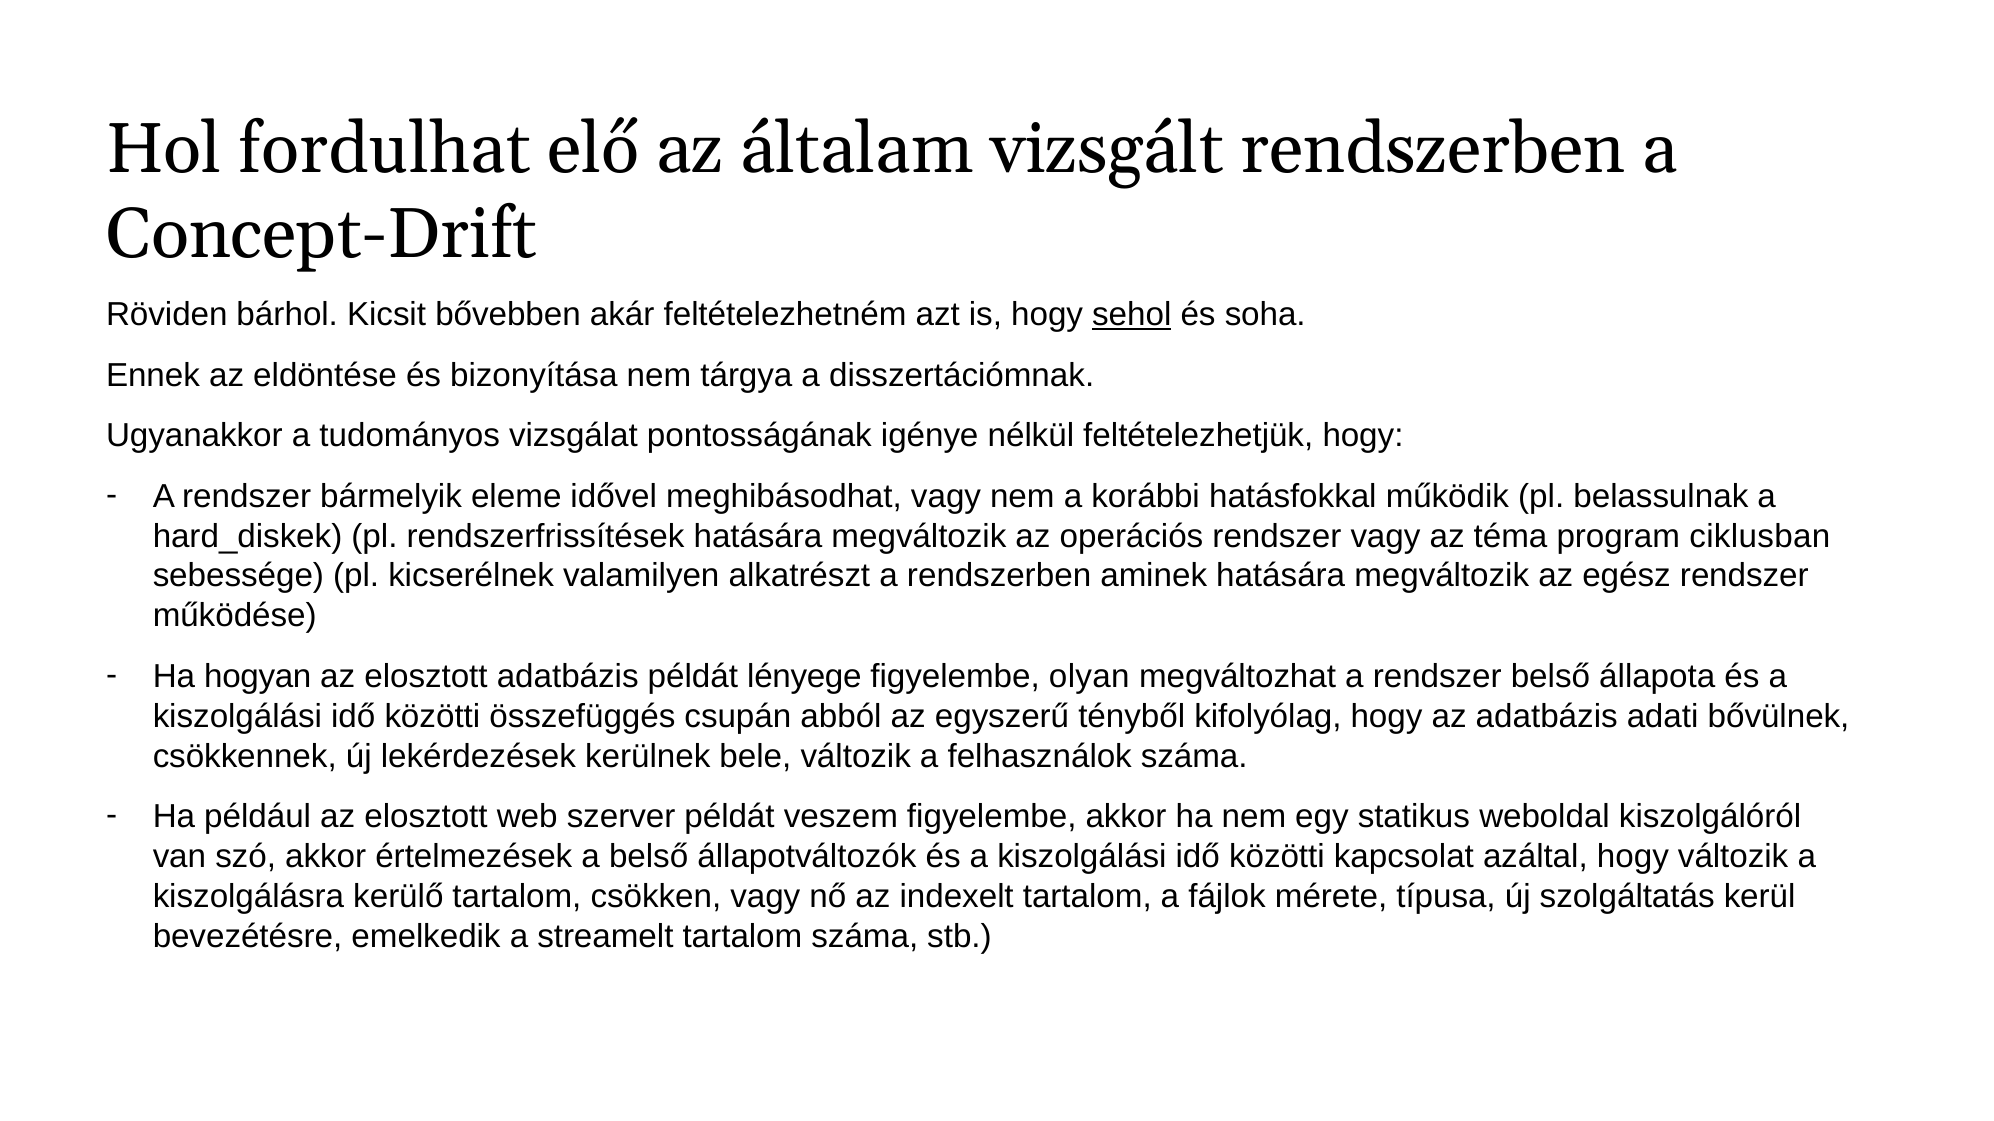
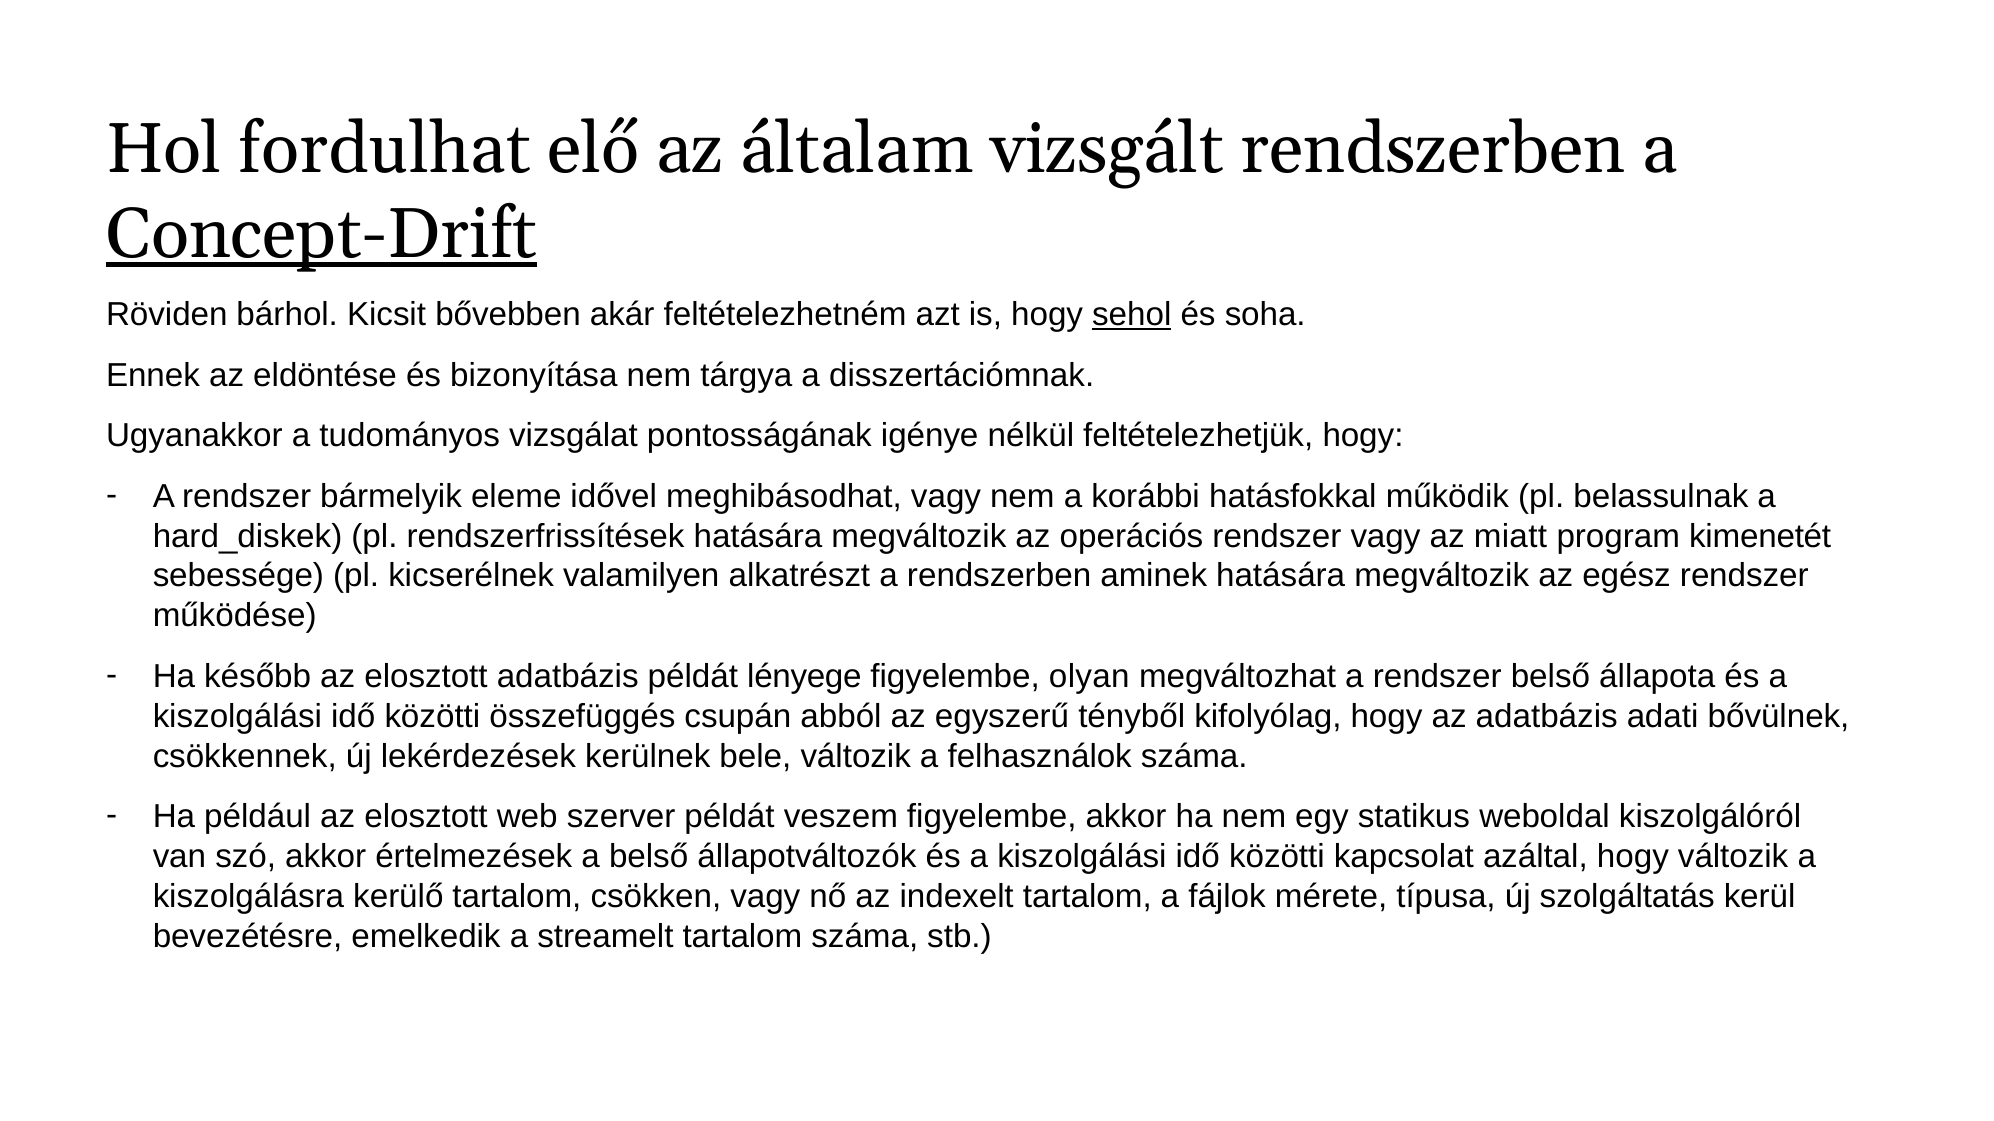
Concept-Drift underline: none -> present (322, 234)
téma: téma -> miatt (1510, 536)
ciklusban: ciklusban -> kimenetét (1760, 536)
hogyan: hogyan -> később (258, 677)
